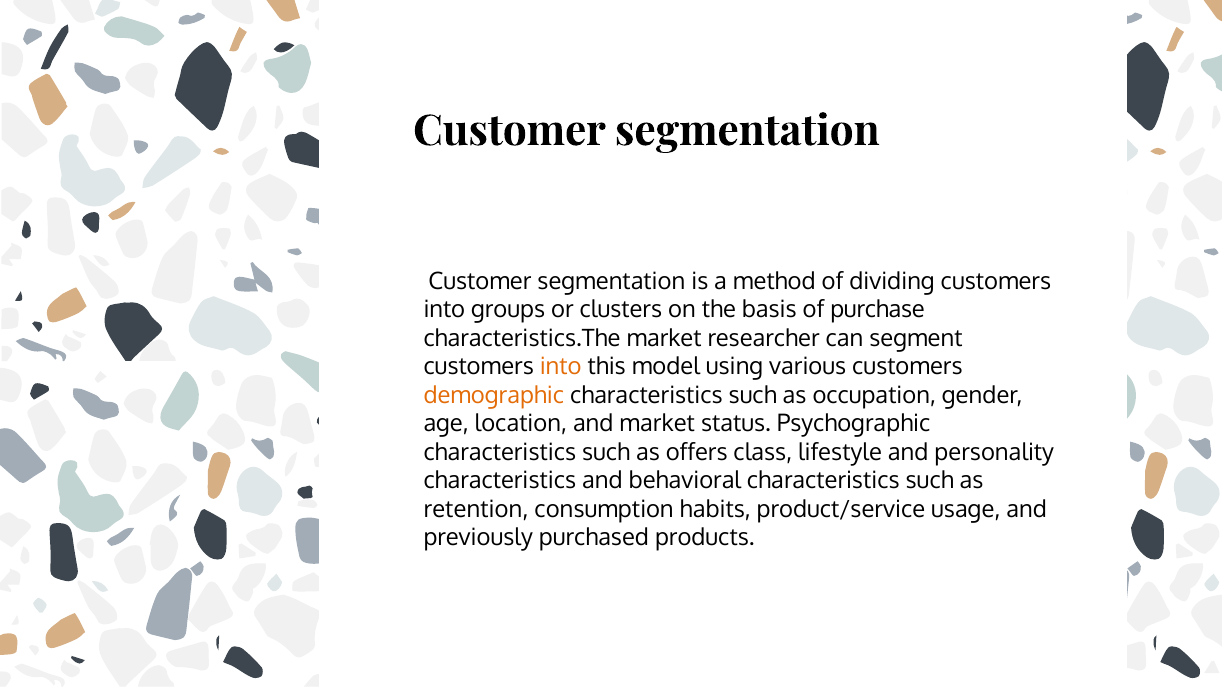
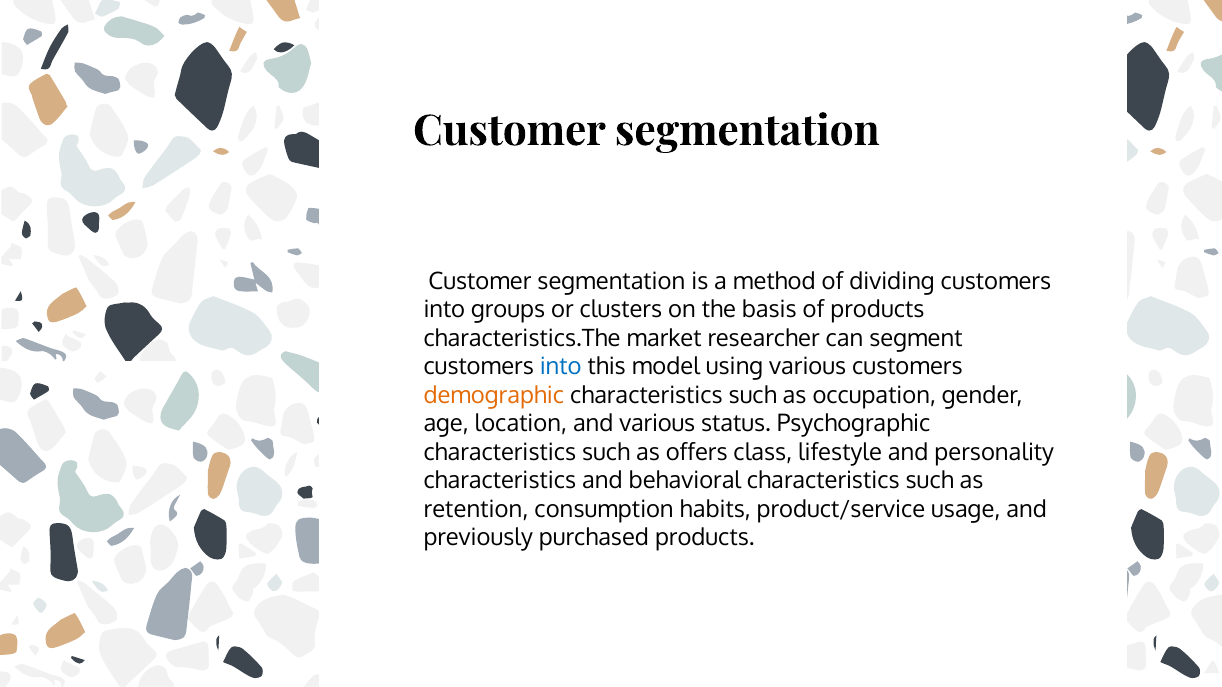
of purchase: purchase -> products (877, 310)
into colour: orange -> blue (561, 367)
and market: market -> various (657, 424)
